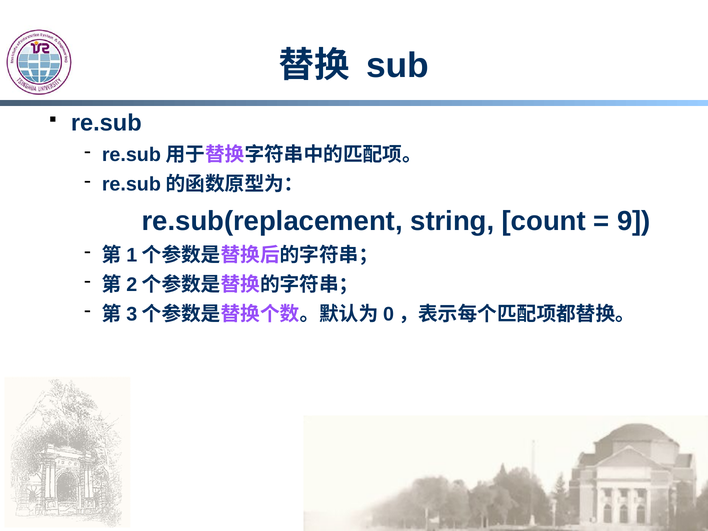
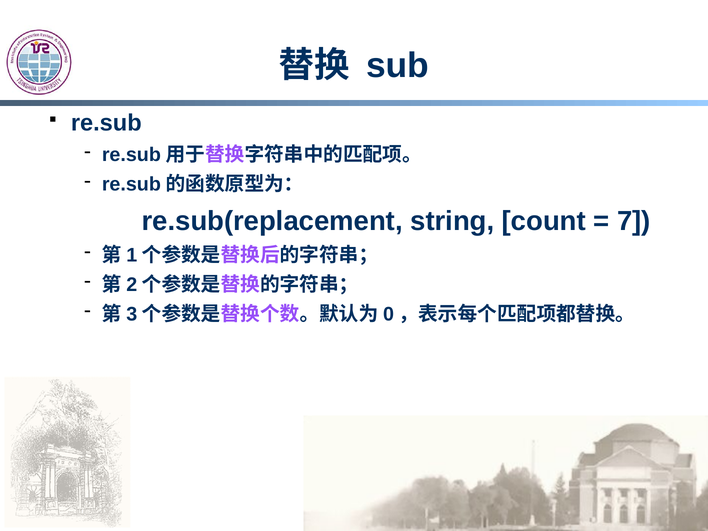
9: 9 -> 7 (634, 221)
